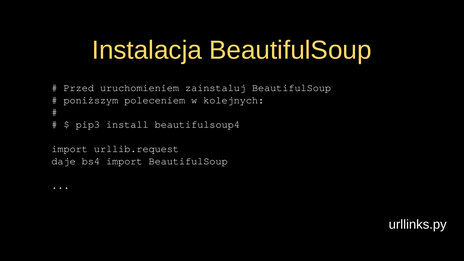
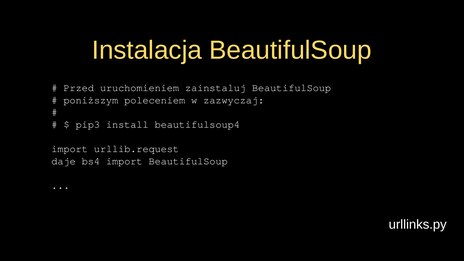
kolejnych: kolejnych -> zazwyczaj (234, 100)
